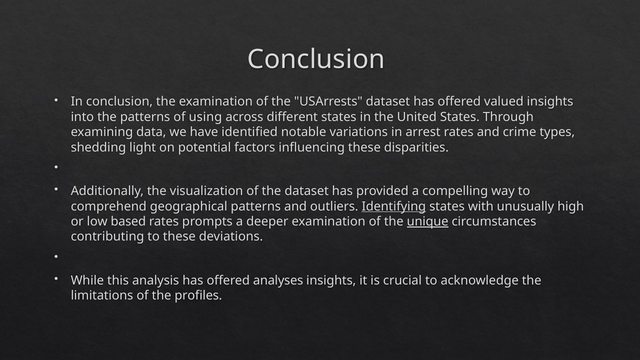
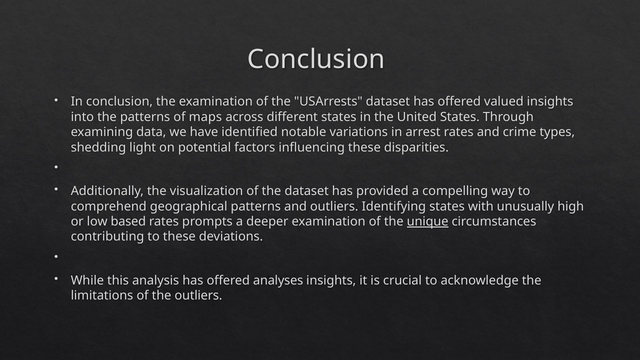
using: using -> maps (205, 117)
Identifying underline: present -> none (394, 206)
the profiles: profiles -> outliers (198, 296)
